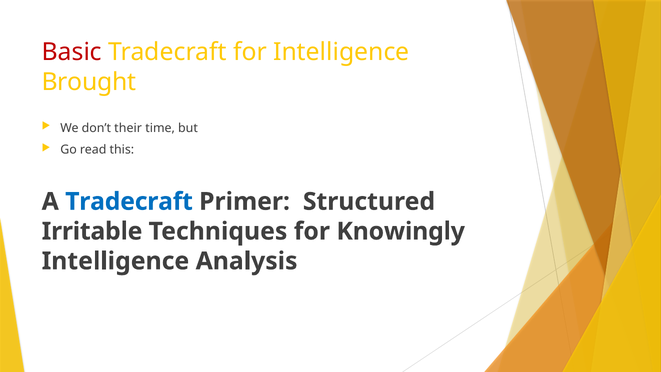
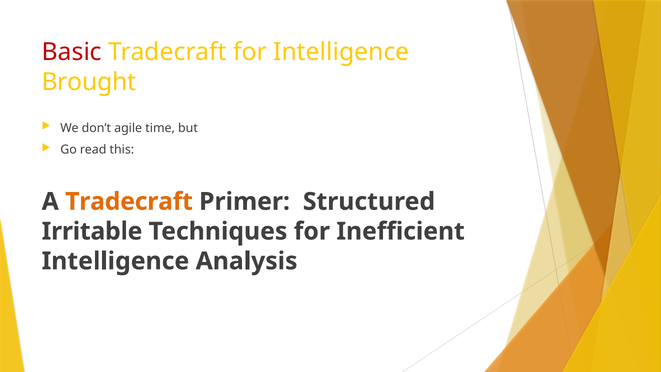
their: their -> agile (128, 128)
Tradecraft colour: blue -> orange (129, 202)
Knowingly: Knowingly -> Inefficient (401, 231)
